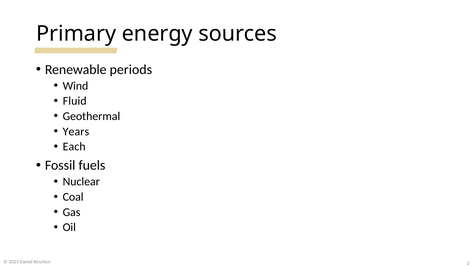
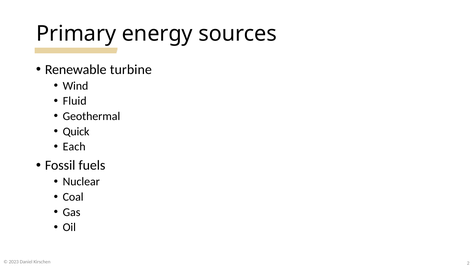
periods: periods -> turbine (131, 69)
Years: Years -> Quick (76, 131)
